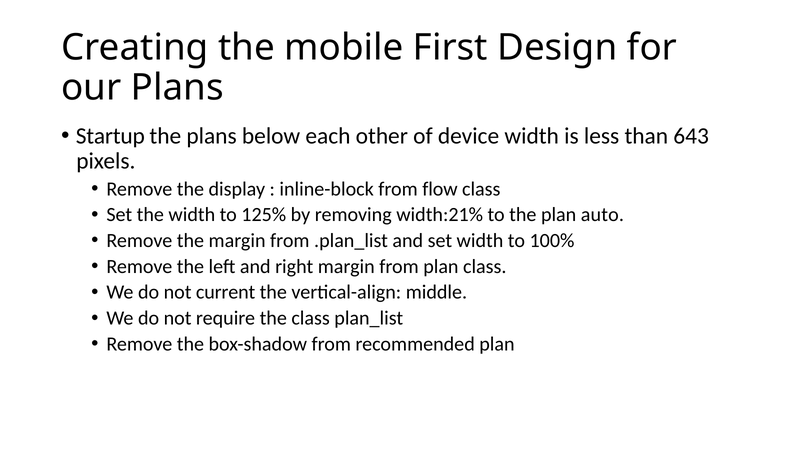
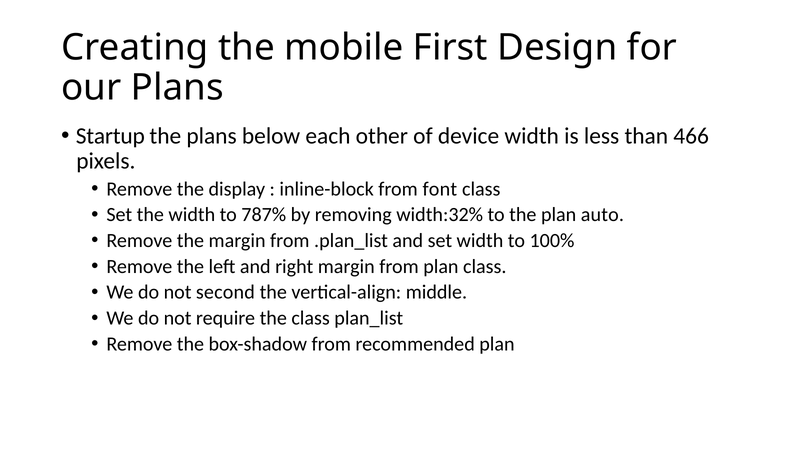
643: 643 -> 466 (691, 136)
flow: flow -> font (440, 189)
125%: 125% -> 787% (264, 215)
width:21%: width:21% -> width:32% (440, 215)
current: current -> second (225, 292)
